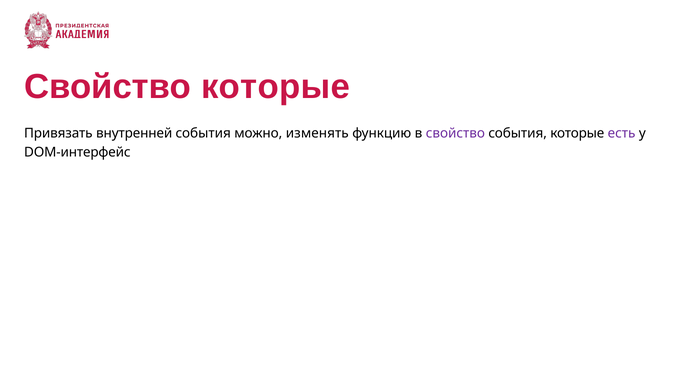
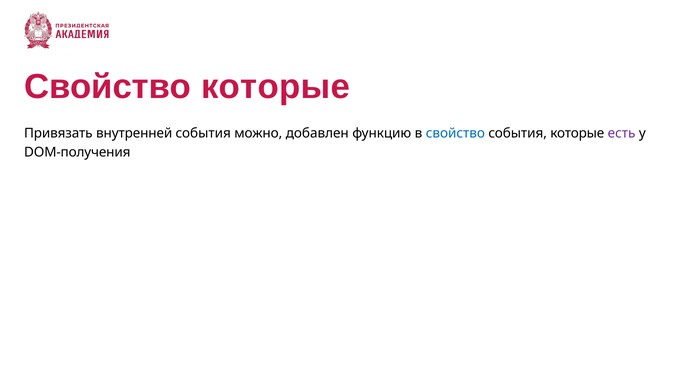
изменять: изменять -> добавлен (317, 133)
свойство colour: purple -> blue (455, 133)
DOM-интерфейс: DOM-интерфейс -> DOM-получения (77, 152)
